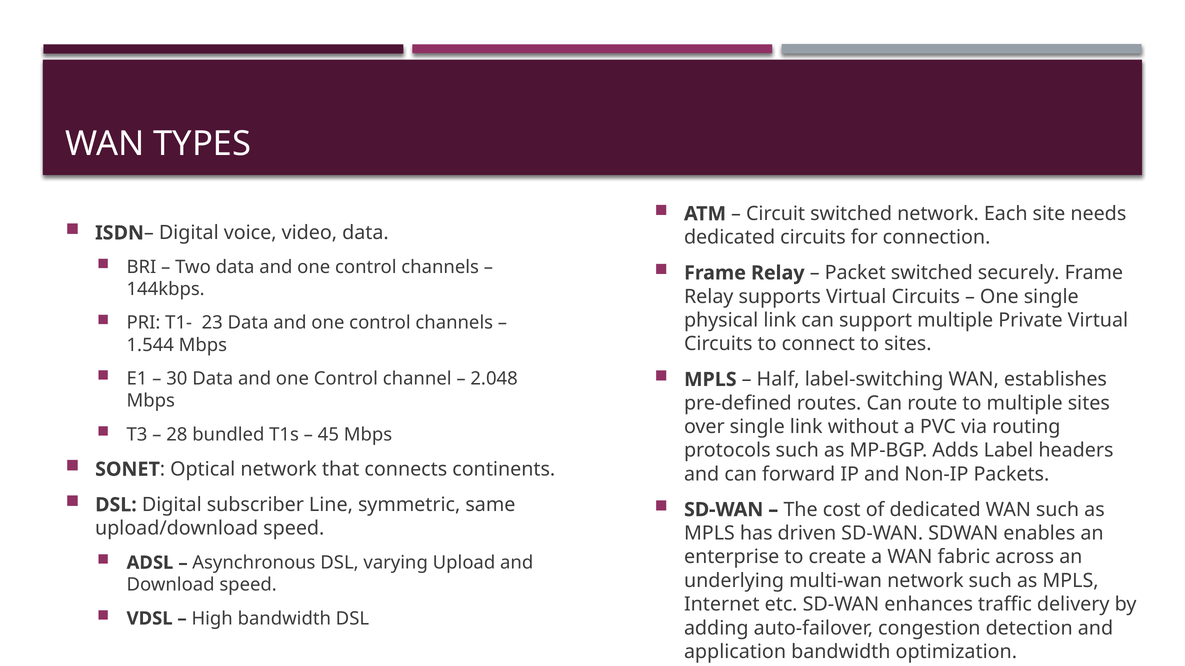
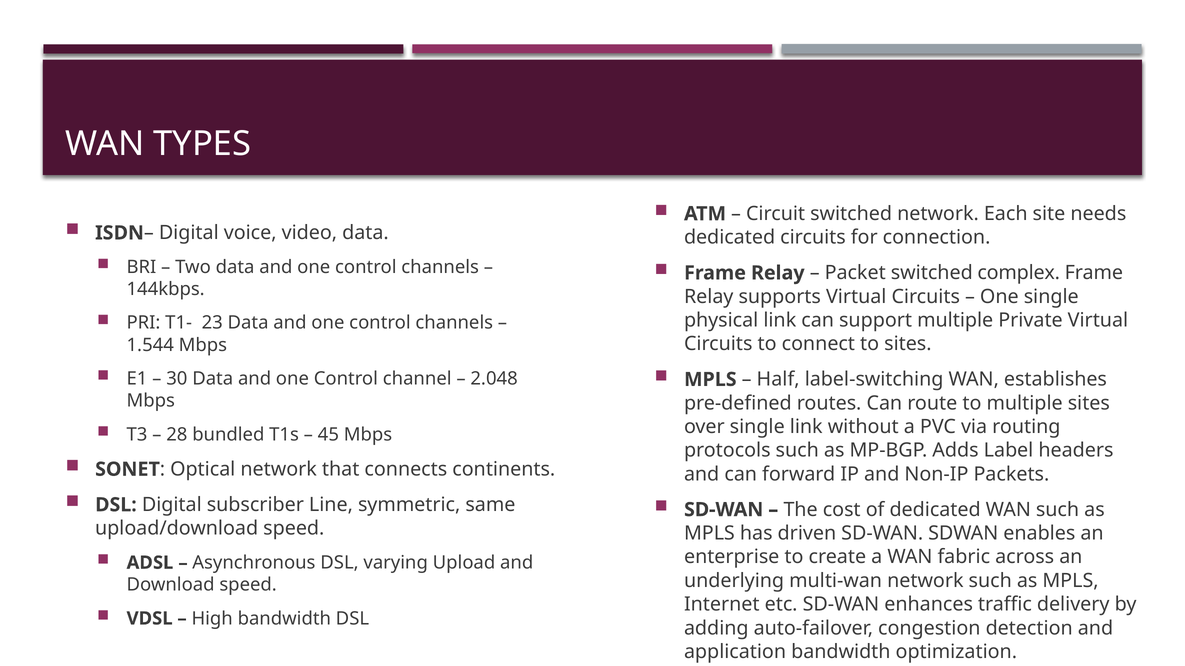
securely: securely -> complex (1019, 273)
